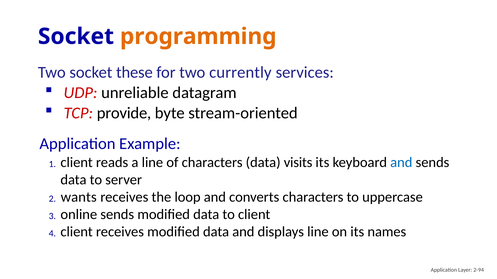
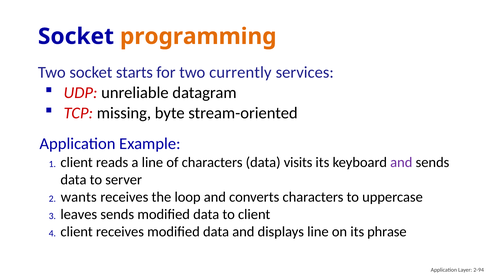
these: these -> starts (134, 72)
provide: provide -> missing (124, 113)
and colour: blue -> purple (401, 163)
online: online -> leaves (79, 215)
names: names -> phrase (387, 232)
